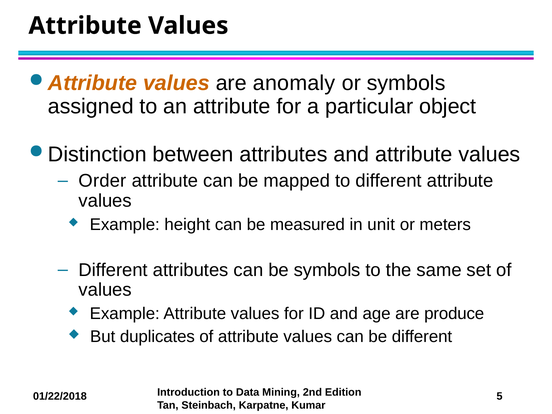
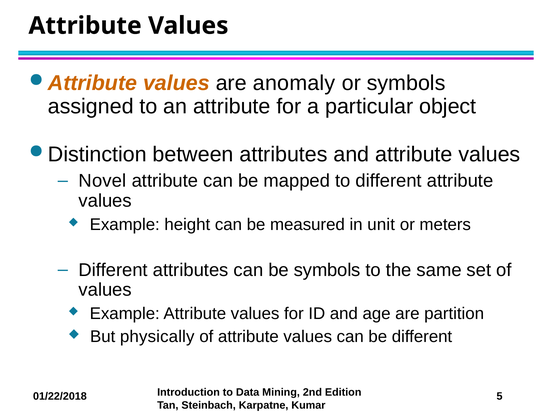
Order: Order -> Novel (103, 181)
produce: produce -> partition (454, 314)
duplicates: duplicates -> physically (157, 337)
